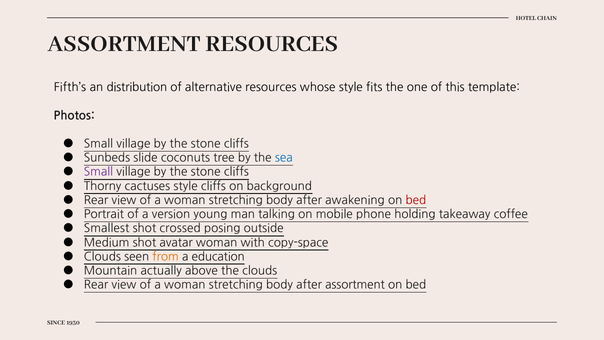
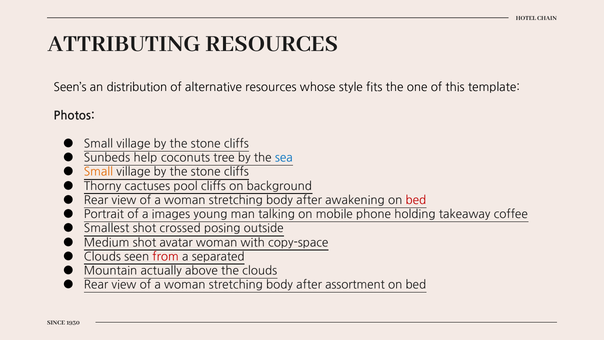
ASSORTMENT: ASSORTMENT -> ATTRIBUTING (124, 43)
Fifth’s: Fifth’s -> Seen’s (70, 87)
slide: slide -> help (145, 158)
Small colour: purple -> orange (98, 172)
cactuses style: style -> pool (186, 186)
version: version -> images (171, 214)
from colour: orange -> red (166, 257)
education: education -> separated (218, 257)
